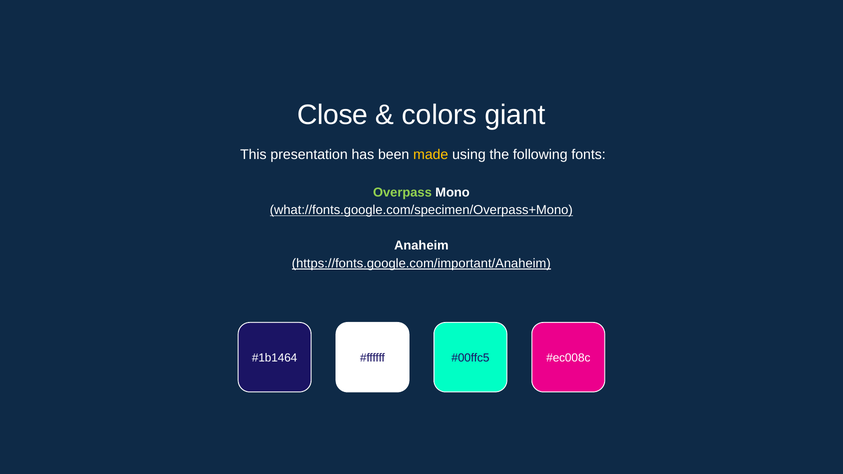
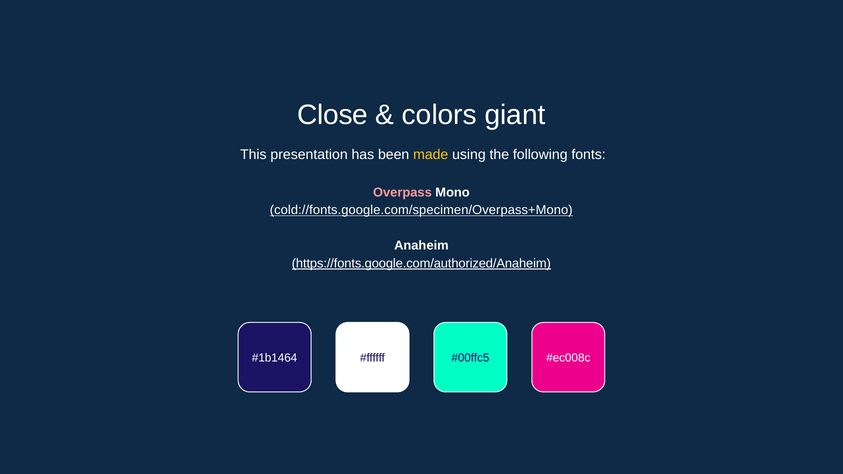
Overpass colour: light green -> pink (402, 192)
what://fonts.google.com/specimen/Overpass+Mono: what://fonts.google.com/specimen/Overpass+Mono -> cold://fonts.google.com/specimen/Overpass+Mono (421, 210)
https://fonts.google.com/important/Anaheim: https://fonts.google.com/important/Anaheim -> https://fonts.google.com/authorized/Anaheim (421, 263)
